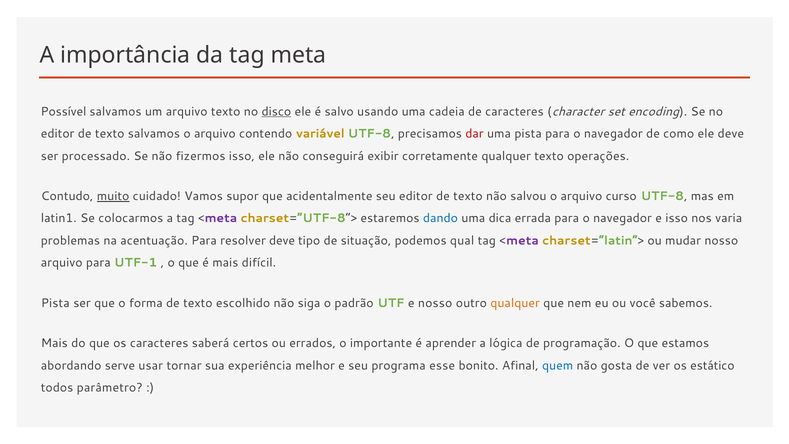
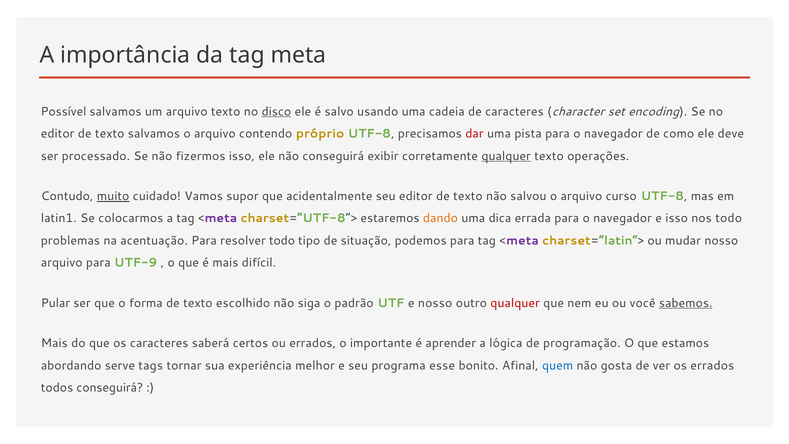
variável: variável -> próprio (320, 134)
qualquer underline: none -> present (506, 156)
dando colour: blue -> orange (440, 218)
nos varia: varia -> todo (729, 218)
resolver deve: deve -> todo (282, 240)
podemos qual: qual -> para (462, 240)
UTF-1: UTF-1 -> UTF-9 (136, 263)
Pista: Pista -> Pular (55, 303)
qualquer colour: orange -> red (515, 303)
sabemos underline: none -> present (686, 303)
usar: usar -> tags (151, 365)
os estático: estático -> errados (712, 365)
todos parâmetro: parâmetro -> conseguirá (110, 388)
